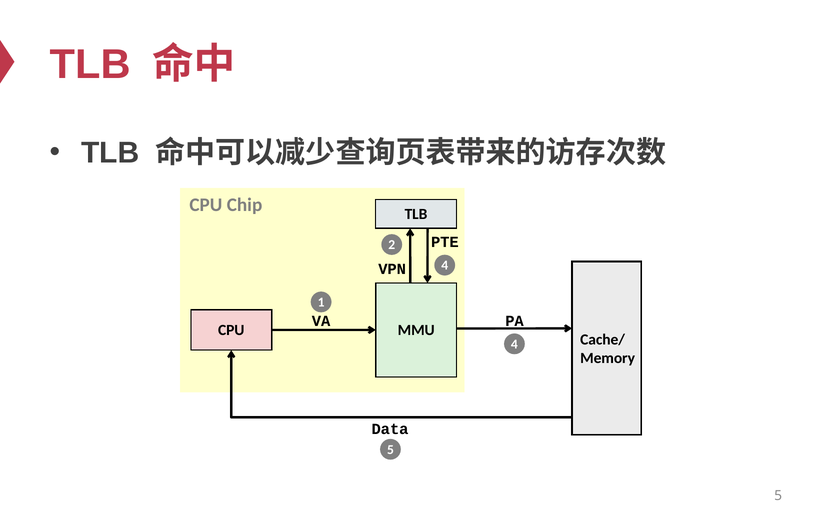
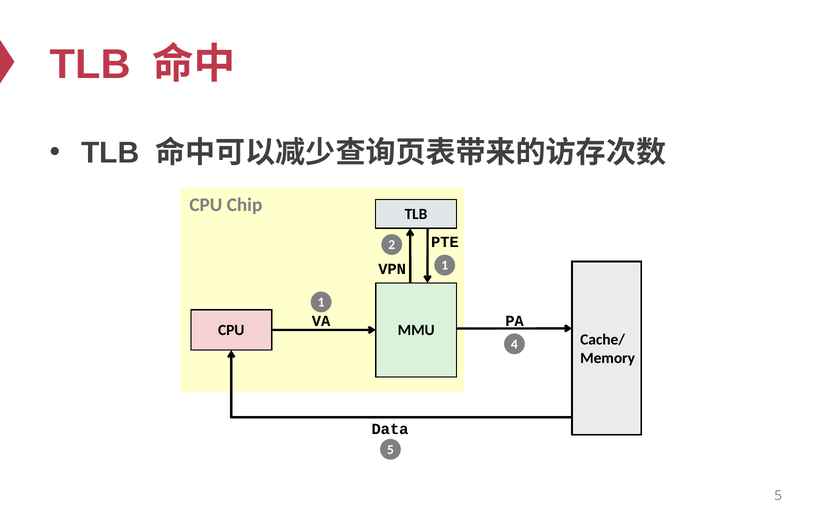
VPN 4: 4 -> 1 (445, 265)
